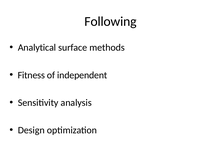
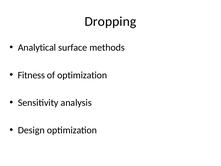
Following: Following -> Dropping (110, 21)
of independent: independent -> optimization (82, 75)
